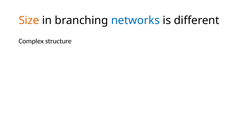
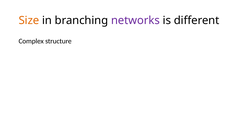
networks colour: blue -> purple (135, 20)
